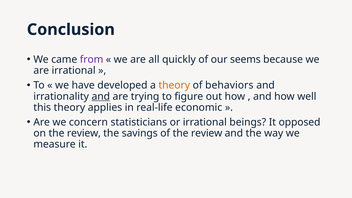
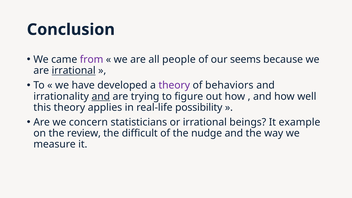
quickly: quickly -> people (179, 59)
irrational underline: none -> present (74, 71)
theory colour: orange -> purple (174, 85)
economic: economic -> possibility (199, 107)
opposed: opposed -> example (299, 122)
savings: savings -> difficult (140, 133)
of the review: review -> nudge (207, 133)
